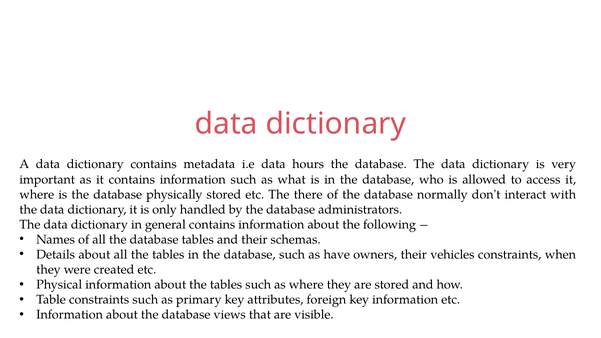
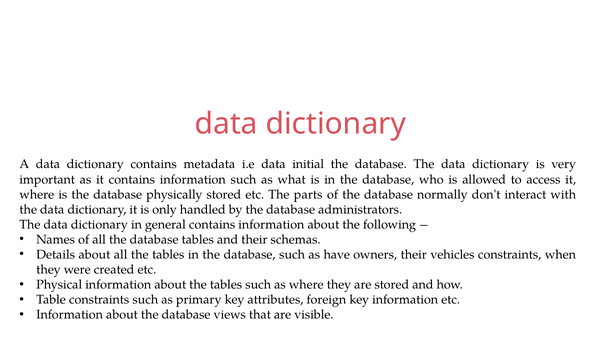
hours: hours -> initial (308, 164)
there: there -> parts (308, 194)
